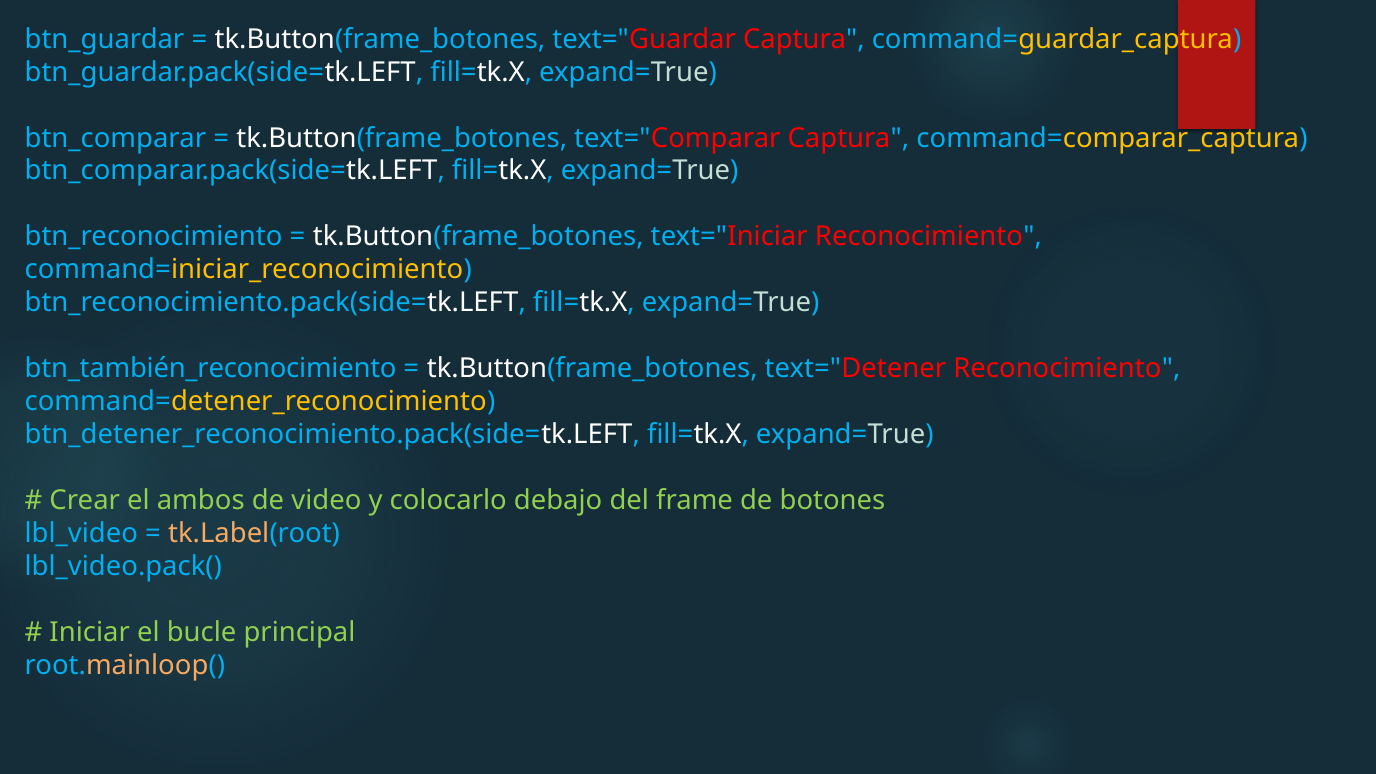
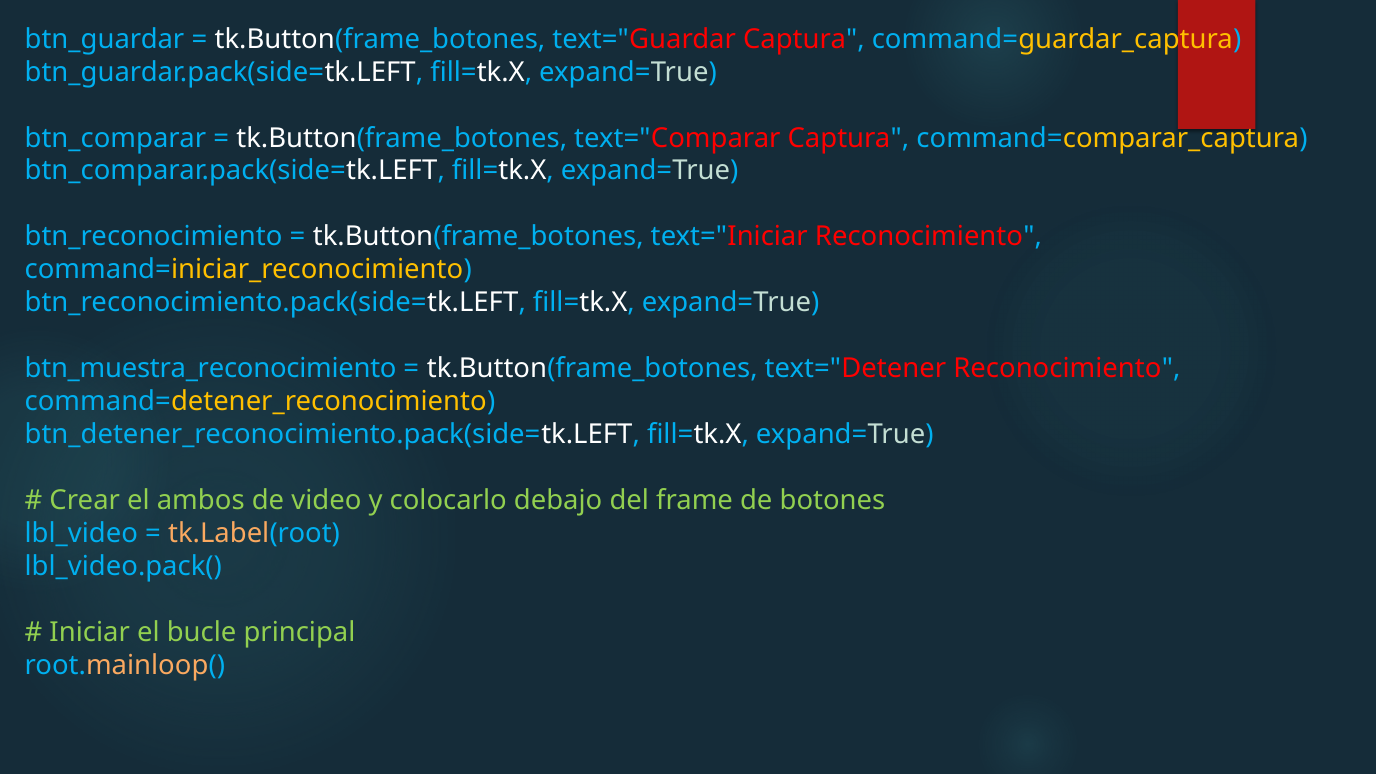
btn_también_reconocimiento: btn_también_reconocimiento -> btn_muestra_reconocimiento (211, 369)
